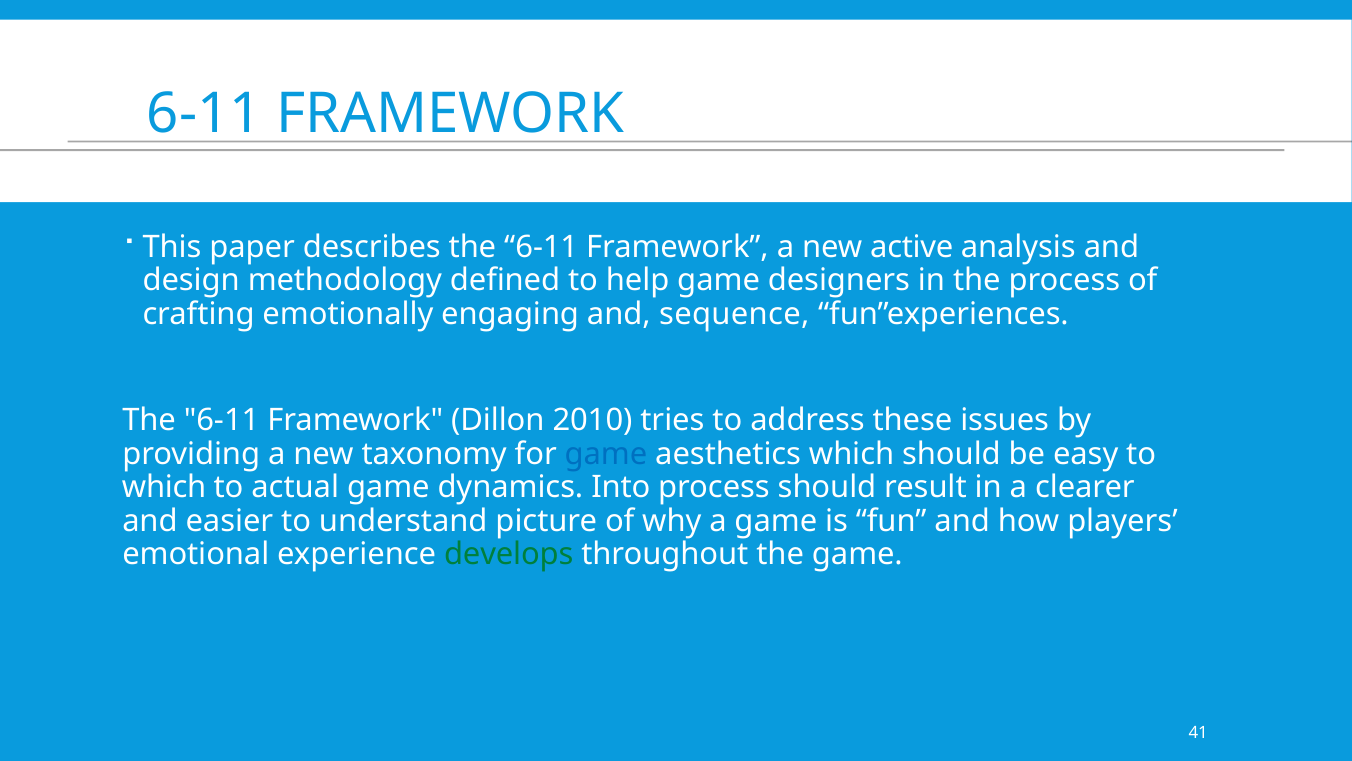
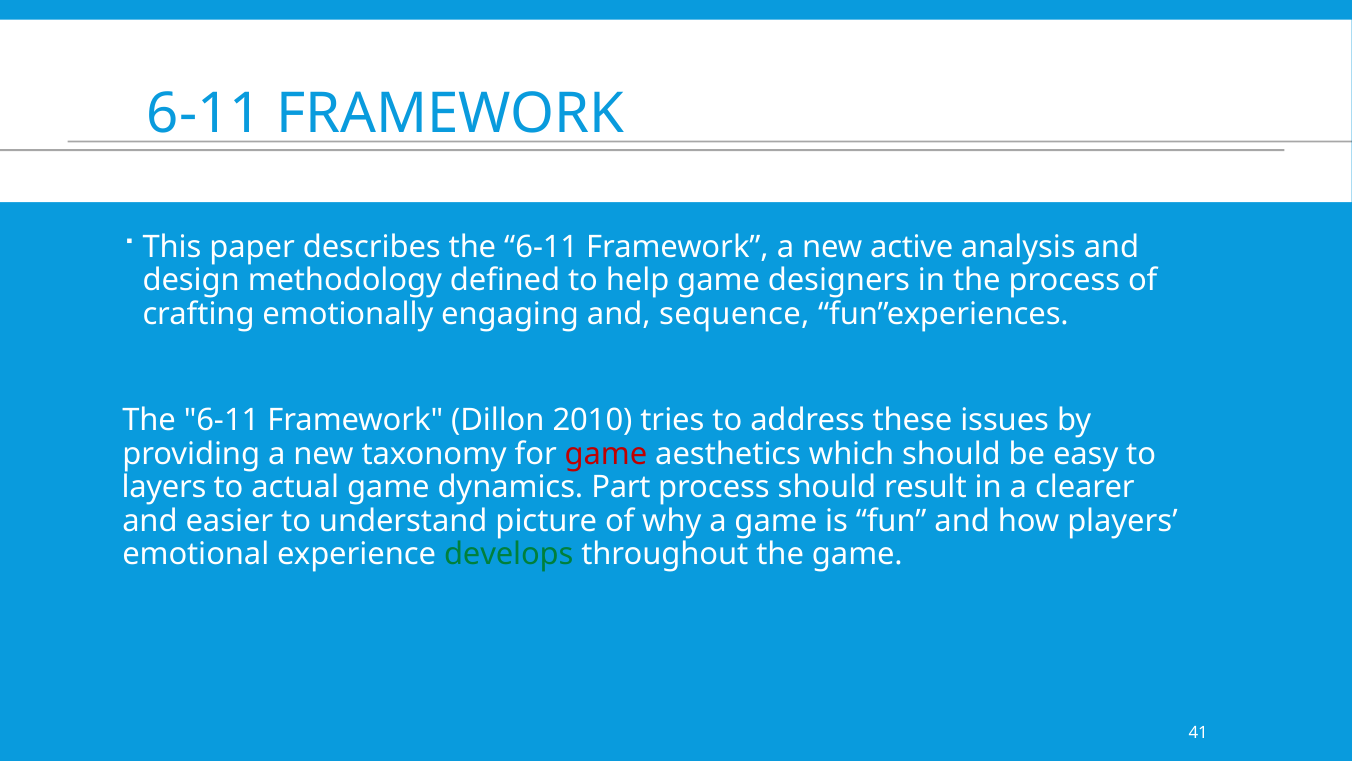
game colour: blue -> red (606, 454)
which: which -> layers (164, 487)
Into: Into -> Part (621, 487)
